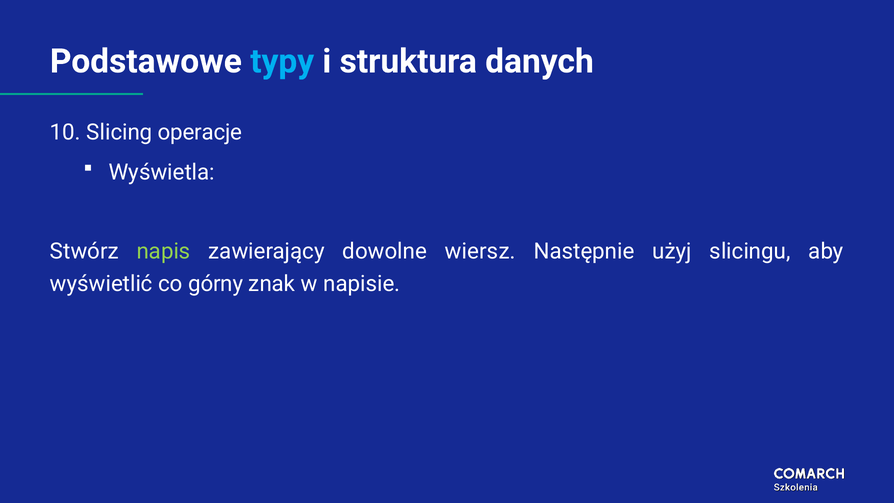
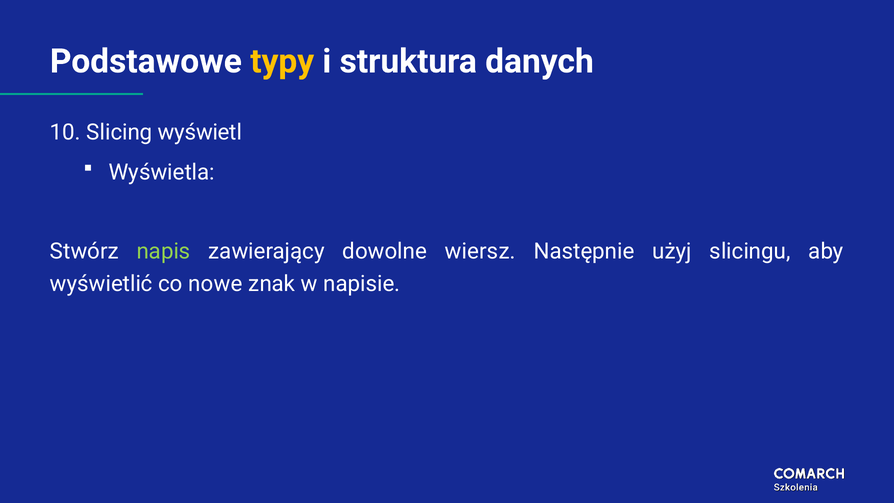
typy colour: light blue -> yellow (282, 61)
operacje: operacje -> wyświetl (200, 133)
górny: górny -> nowe (215, 284)
